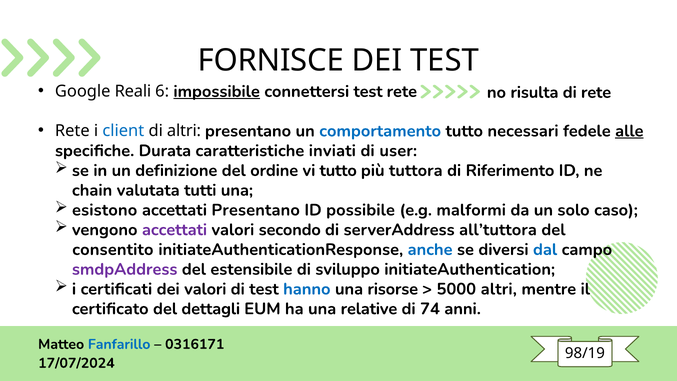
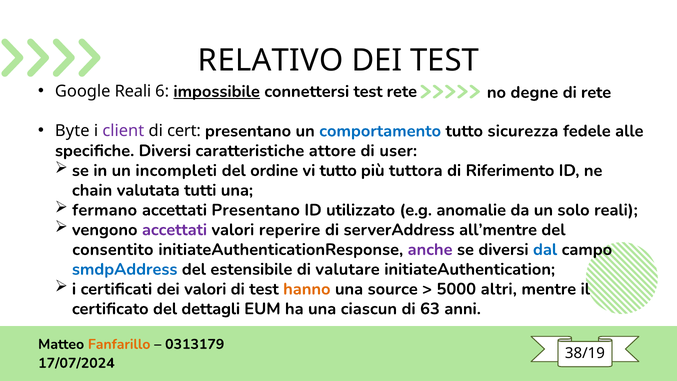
FORNISCE: FORNISCE -> RELATIVO (271, 61)
risulta: risulta -> degne (534, 92)
Rete: Rete -> Byte (72, 131)
client colour: blue -> purple (123, 131)
di altri: altri -> cert (184, 131)
necessari: necessari -> sicurezza (523, 131)
alle underline: present -> none (629, 131)
specifiche Durata: Durata -> Diversi (165, 151)
inviati: inviati -> attore (332, 151)
definizione: definizione -> incompleti (176, 170)
esistono: esistono -> fermano (105, 210)
possibile: possibile -> utilizzato (361, 210)
malformi: malformi -> anomalie (471, 210)
solo caso: caso -> reali (616, 210)
secondo: secondo -> reperire (290, 230)
all’tuttora: all’tuttora -> all’mentre (498, 230)
anche colour: blue -> purple (430, 249)
smdpAddress colour: purple -> blue (125, 269)
sviluppo: sviluppo -> valutare (347, 269)
hanno colour: blue -> orange (307, 289)
risorse: risorse -> source (393, 289)
relative: relative -> ciascun (369, 309)
74: 74 -> 63 (430, 309)
Fanfarillo colour: blue -> orange (119, 344)
0316171: 0316171 -> 0313179 (195, 344)
98/19: 98/19 -> 38/19 (585, 353)
